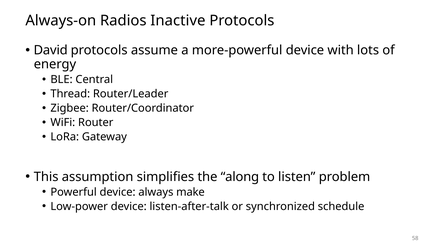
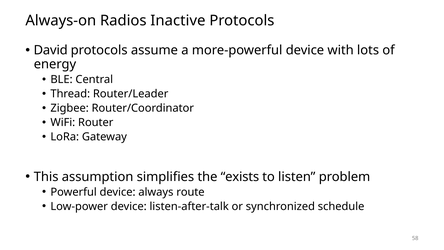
along: along -> exists (240, 177)
make: make -> route (190, 192)
